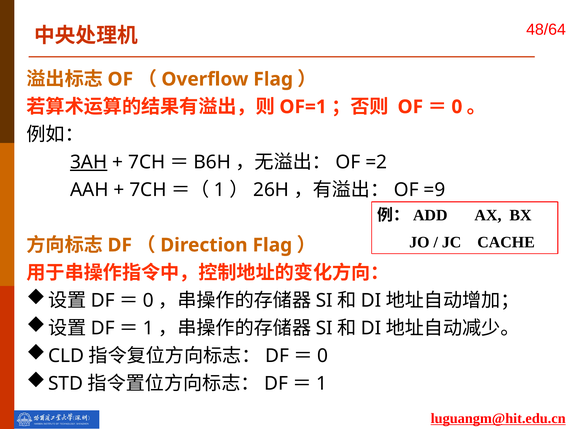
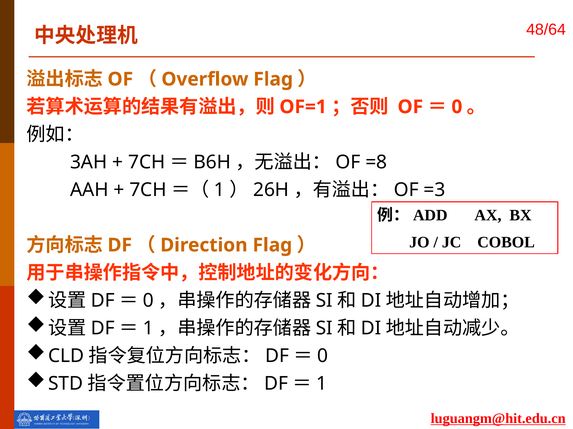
3AH underline: present -> none (89, 162)
=2: =2 -> =8 (376, 162)
=9: =9 -> =3 (434, 190)
CACHE: CACHE -> COBOL (506, 243)
